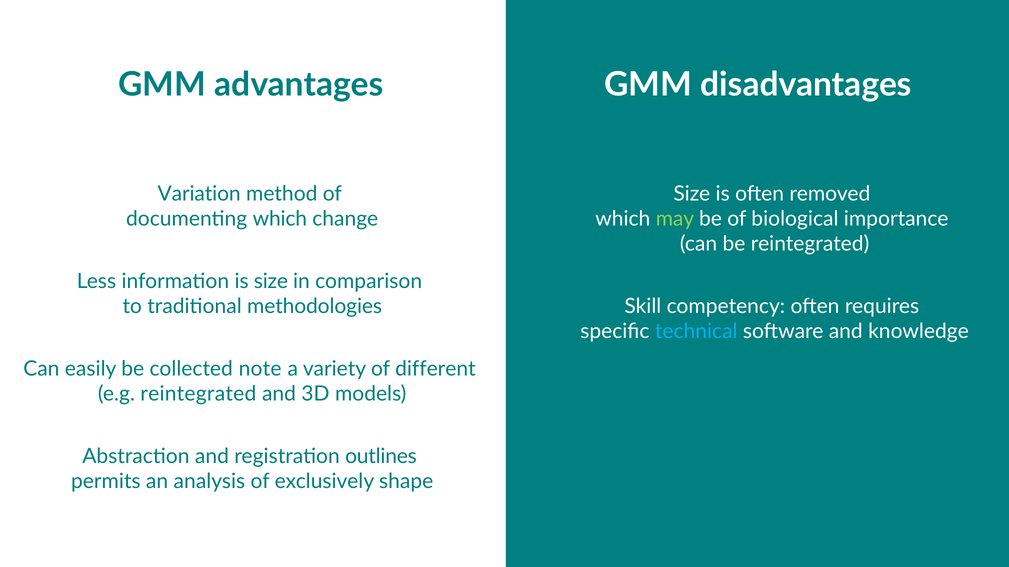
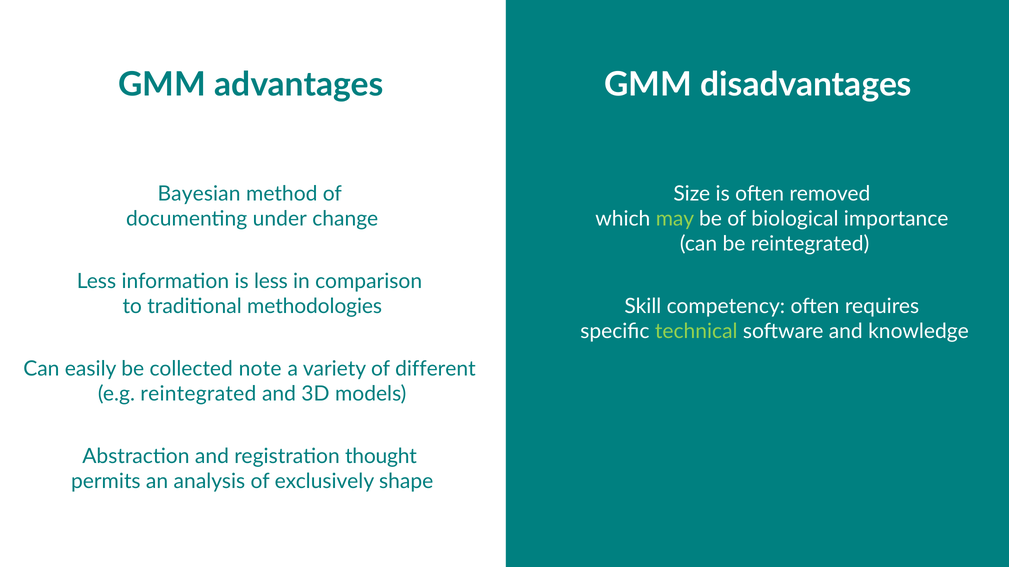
Variation: Variation -> Bayesian (199, 194)
documenting which: which -> under (280, 219)
is size: size -> less (271, 281)
technical colour: light blue -> light green (696, 331)
outlines: outlines -> thought (381, 457)
